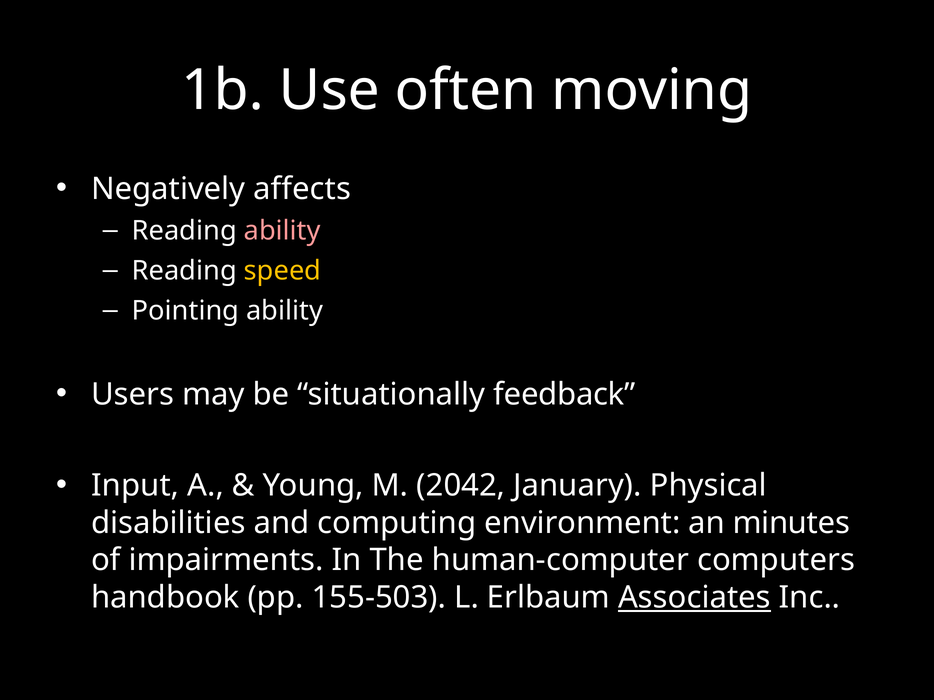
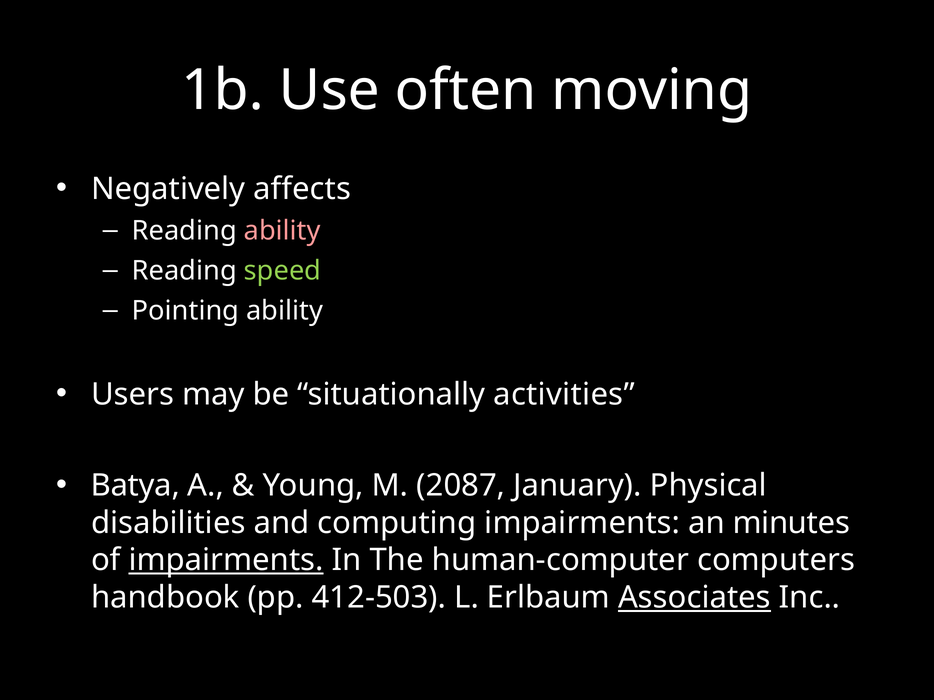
speed colour: yellow -> light green (282, 271)
feedback: feedback -> activities (564, 395)
Input: Input -> Batya (135, 486)
2042: 2042 -> 2087 (461, 486)
computing environment: environment -> impairments (582, 523)
impairments underline: none -> present (226, 561)
155-503: 155-503 -> 412-503 (379, 598)
